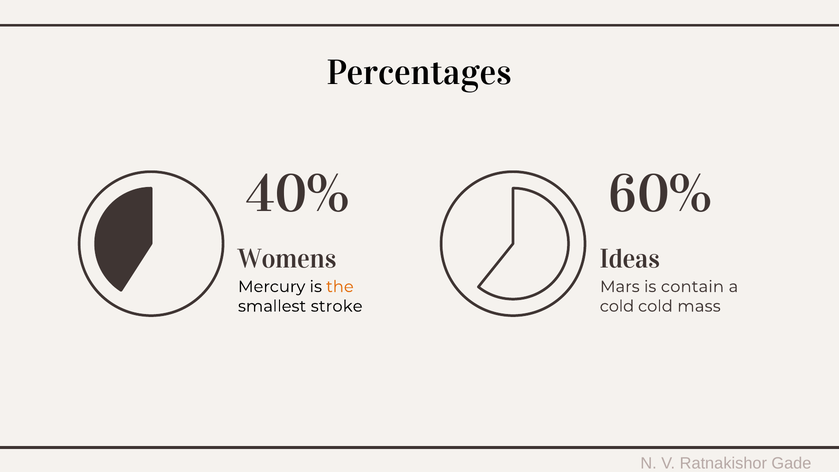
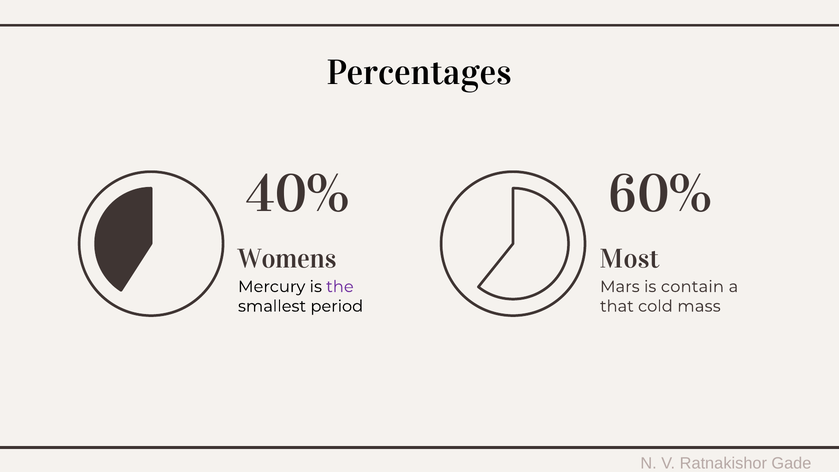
Ideas: Ideas -> Most (630, 259)
the colour: orange -> purple (340, 287)
stroke: stroke -> period (337, 306)
cold: cold -> that (617, 306)
